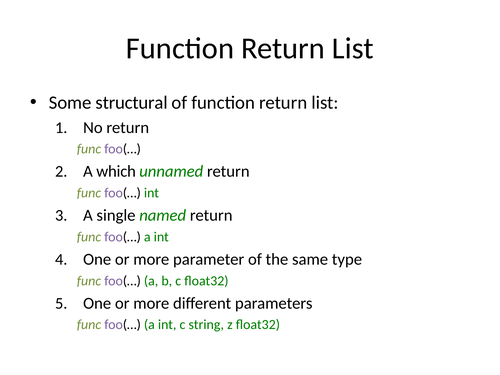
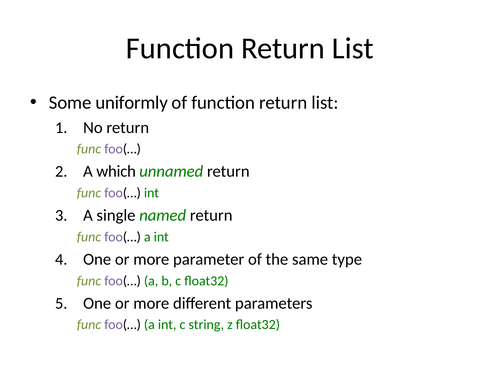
structural: structural -> uniformly (132, 103)
